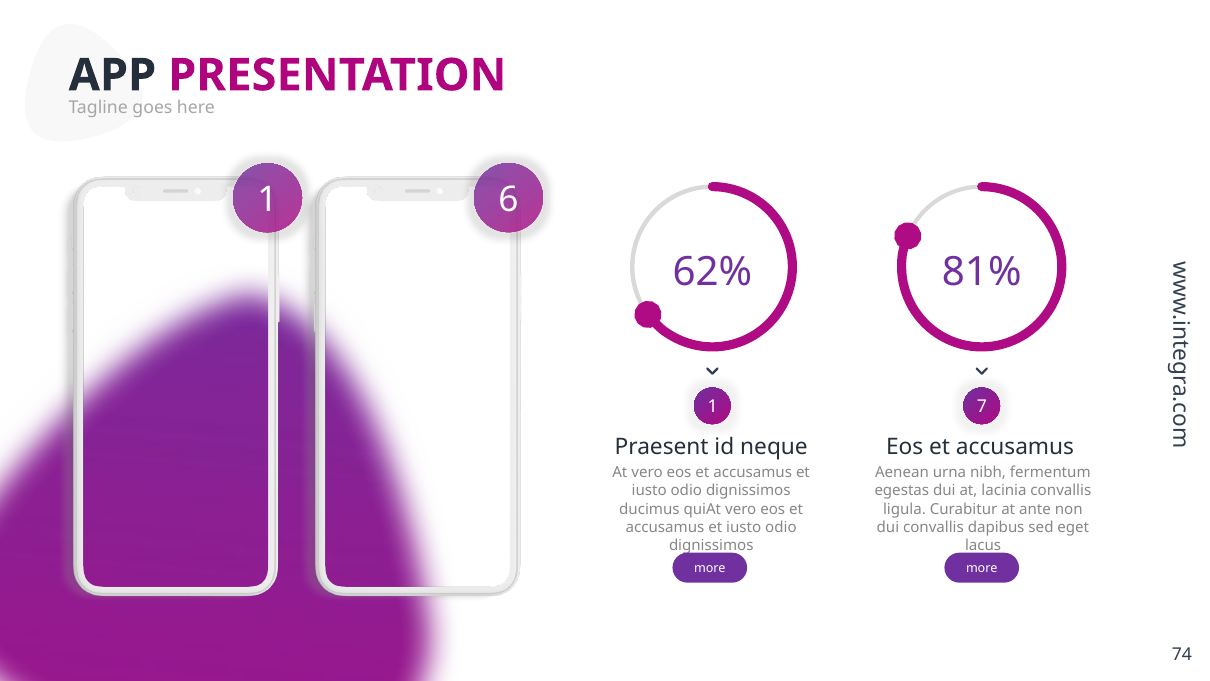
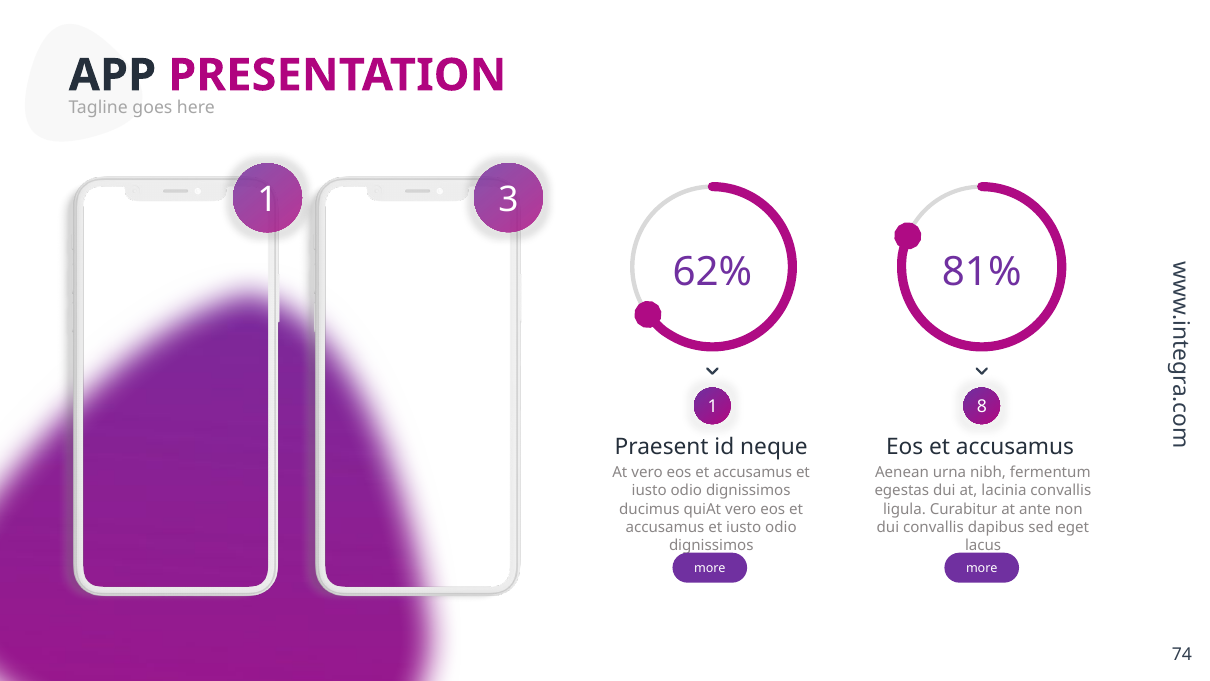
6: 6 -> 3 (509, 200)
7: 7 -> 8 (982, 406)
